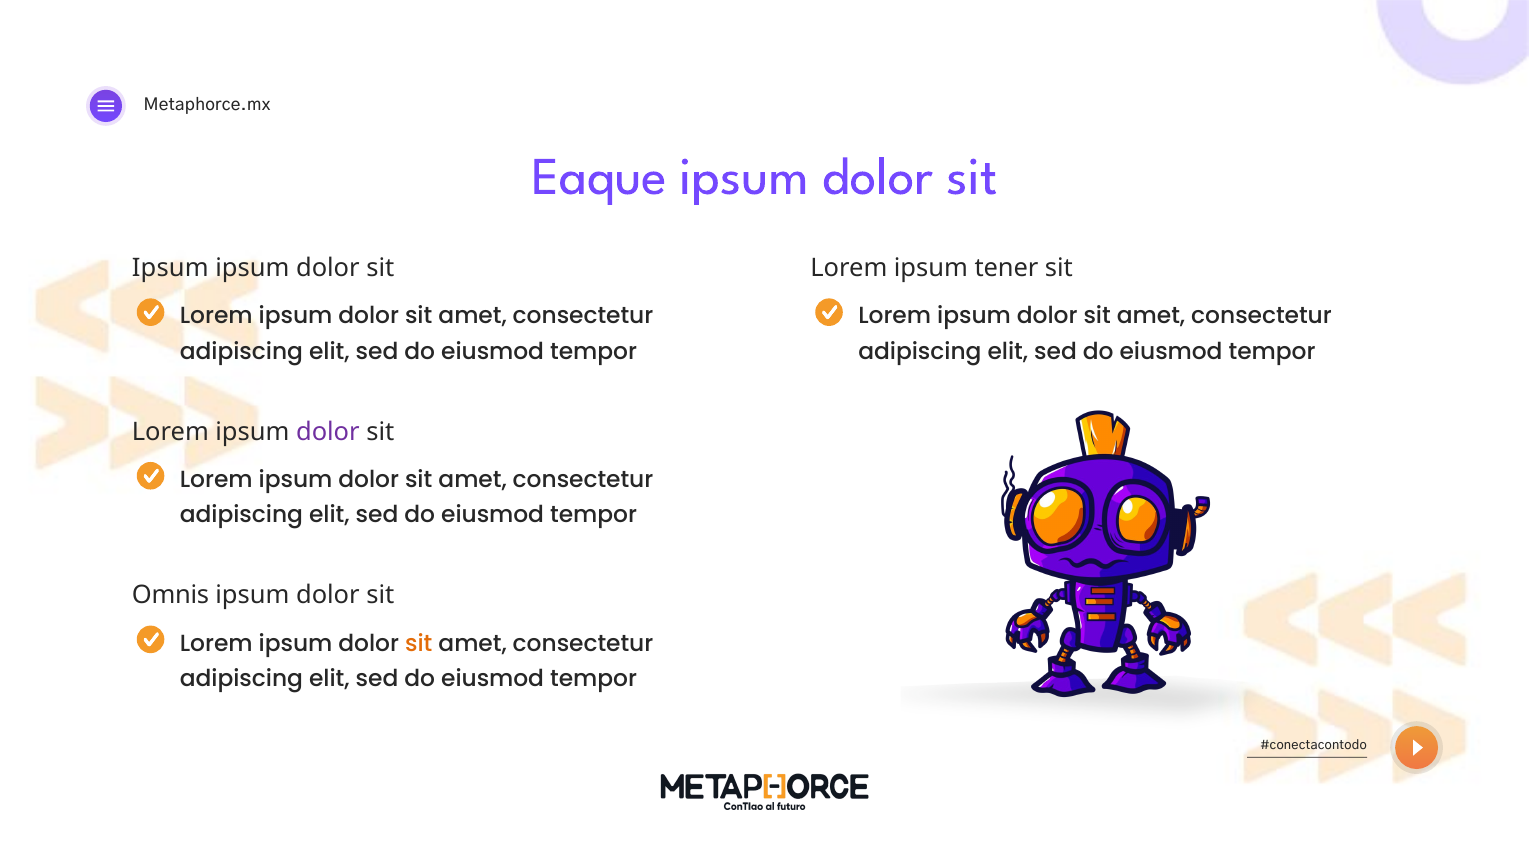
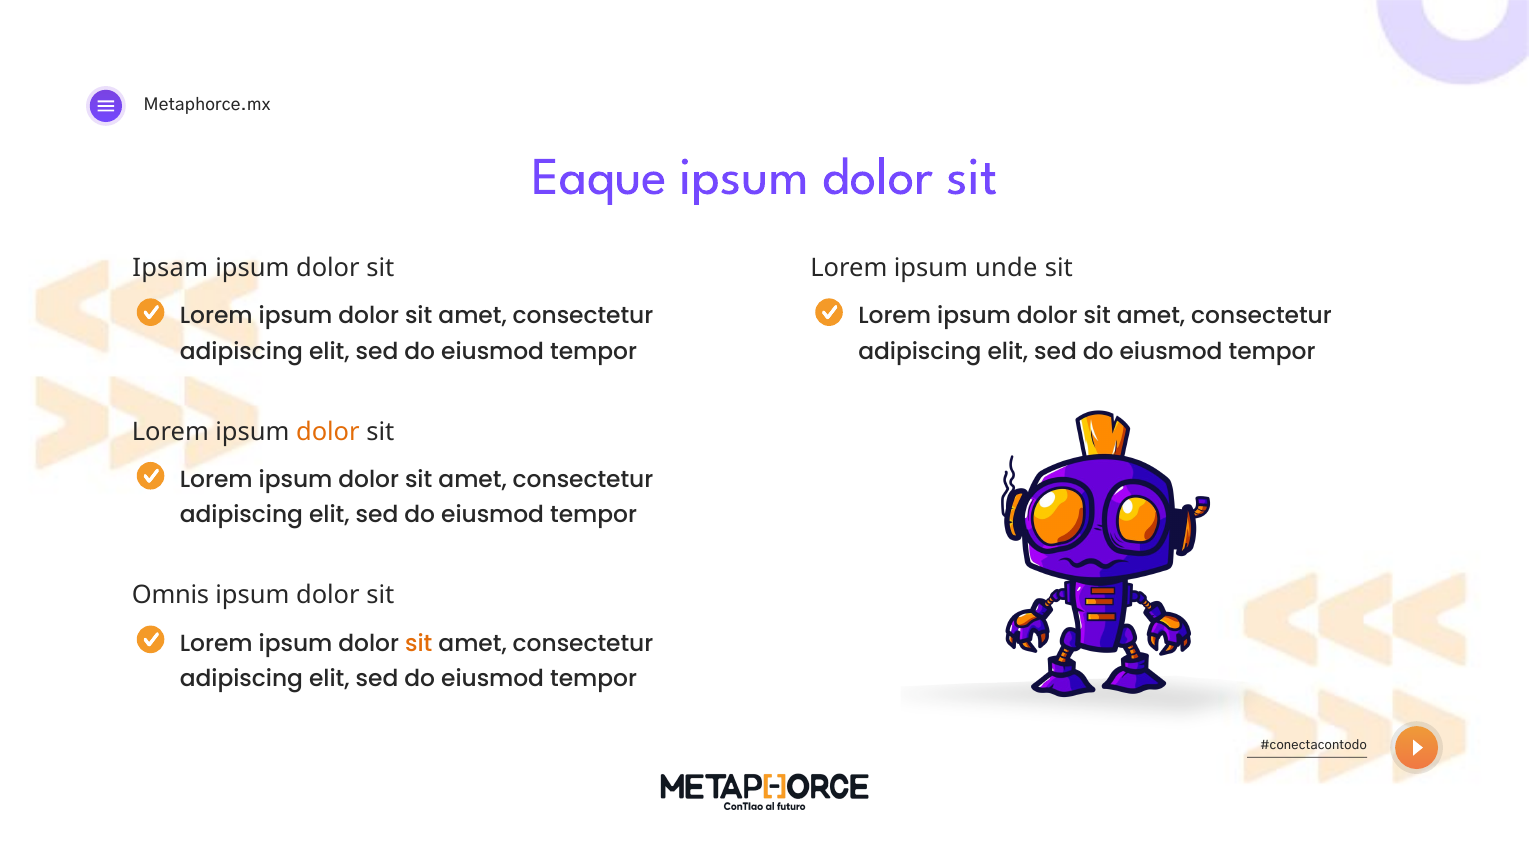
Ipsum: Ipsum -> Ipsam (170, 268)
tener: tener -> unde (1006, 268)
dolor colour: purple -> orange (328, 432)
